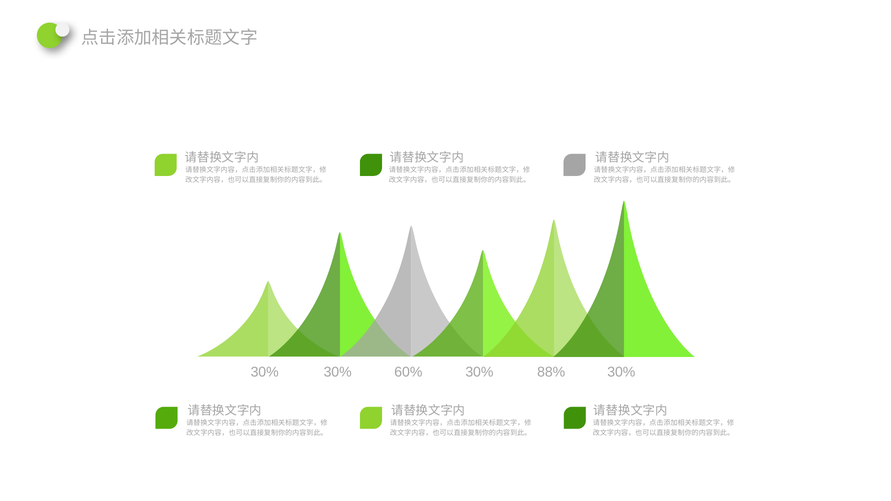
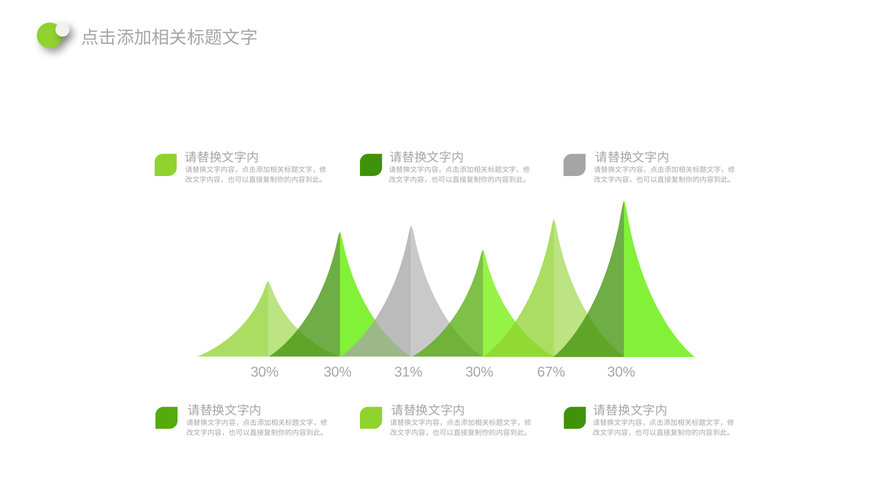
60%: 60% -> 31% (408, 372)
88%: 88% -> 67% (551, 372)
